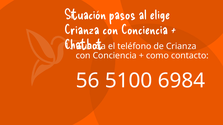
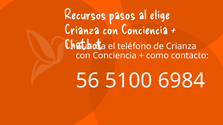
Situación: Situación -> Recursos (85, 15)
